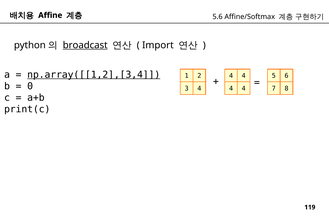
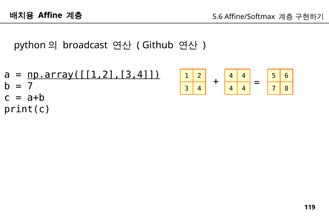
broadcast underline: present -> none (85, 45)
Import: Import -> Github (158, 45)
0: 0 -> 7 (30, 86)
